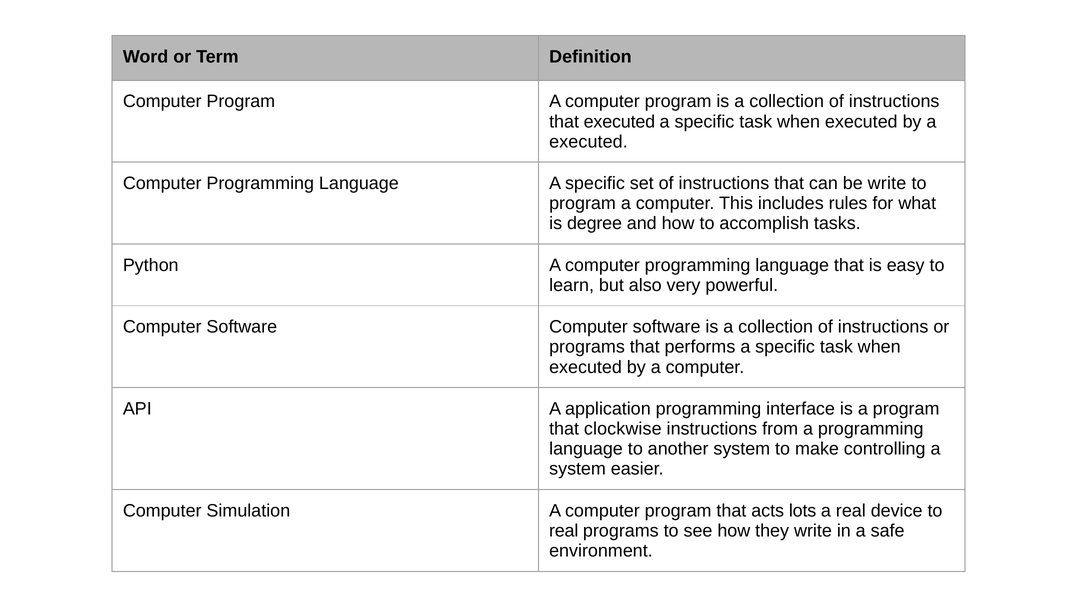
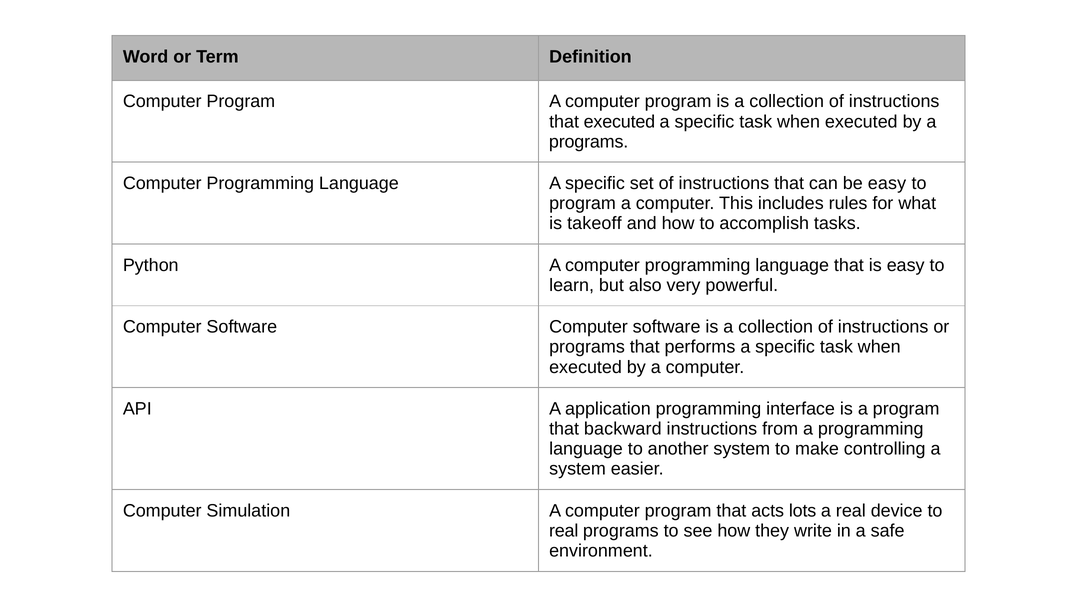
executed: executed -> programs (589, 142)
be write: write -> easy (887, 183)
degree: degree -> takeoff (594, 224)
clockwise: clockwise -> backward (623, 429)
